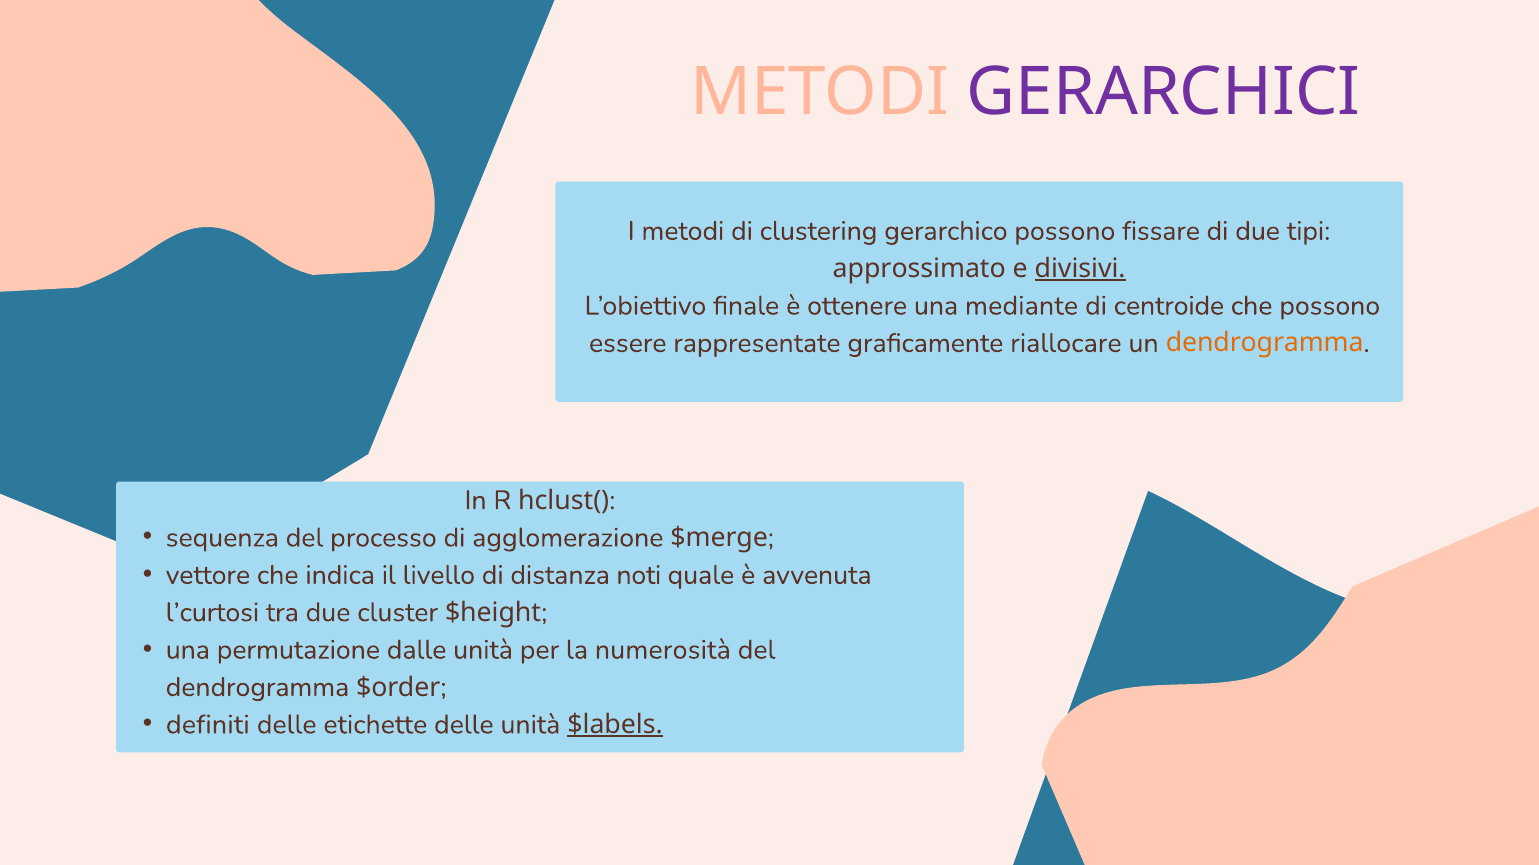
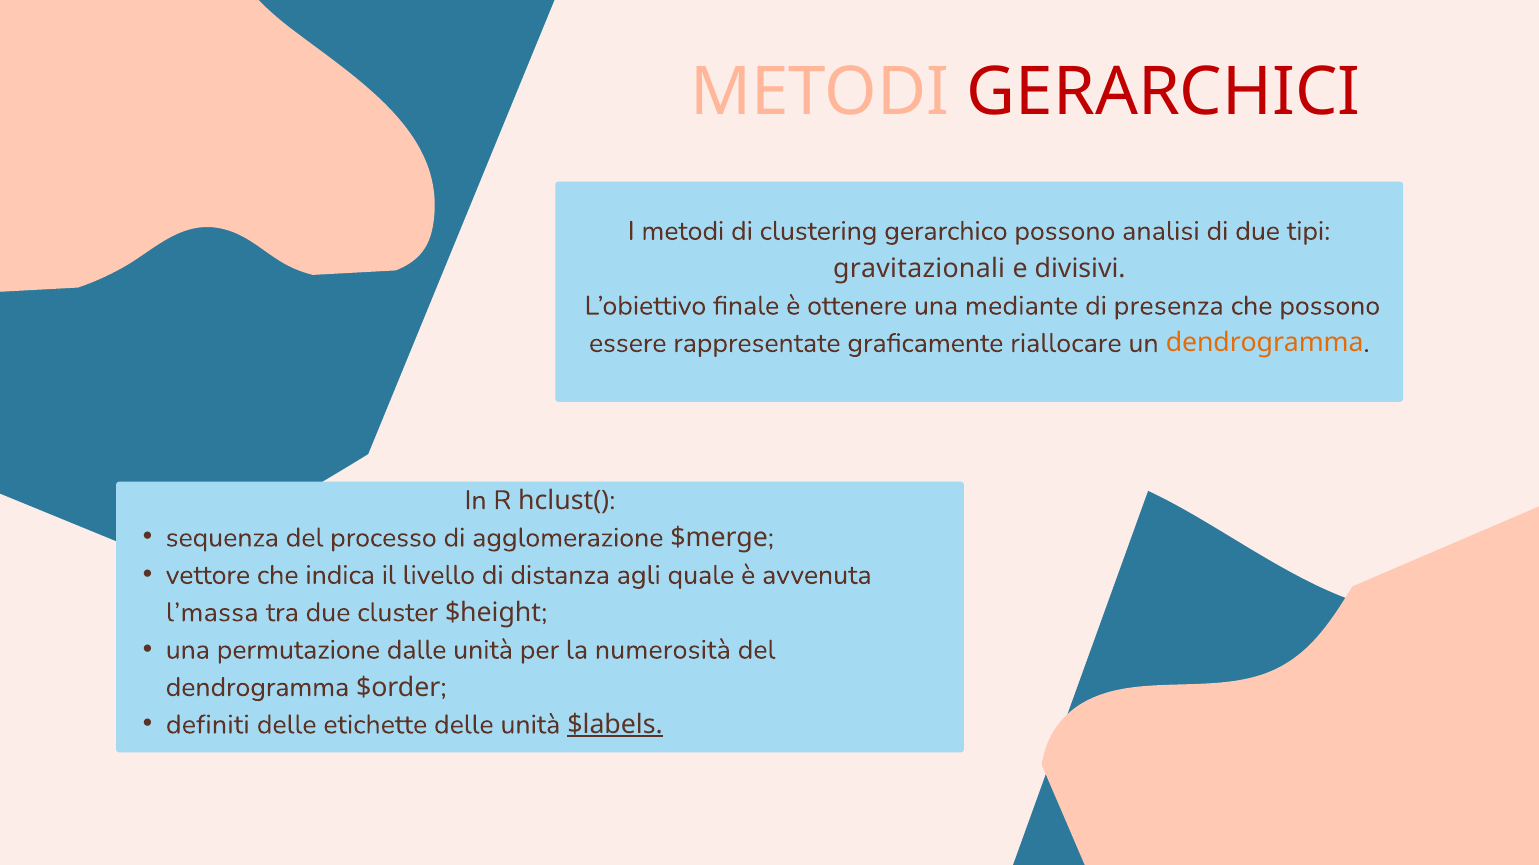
GERARCHICI colour: purple -> red (1164, 92)
fissare: fissare -> analisi (1161, 231)
approssimato: approssimato -> gravitazionali (919, 269)
divisivi underline: present -> none (1080, 269)
centroide: centroide -> presenza (1169, 306)
noti: noti -> agli (639, 576)
l’curtosi: l’curtosi -> l’massa (212, 613)
